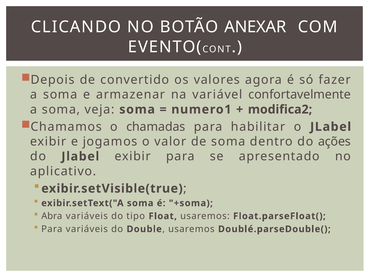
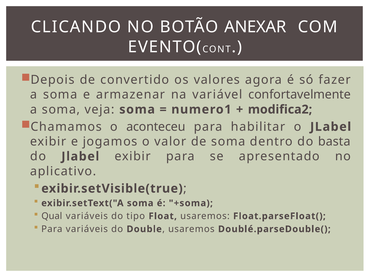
chamadas: chamadas -> aconteceu (156, 127)
ações: ações -> basta (334, 141)
Abra: Abra -> Qual (52, 216)
